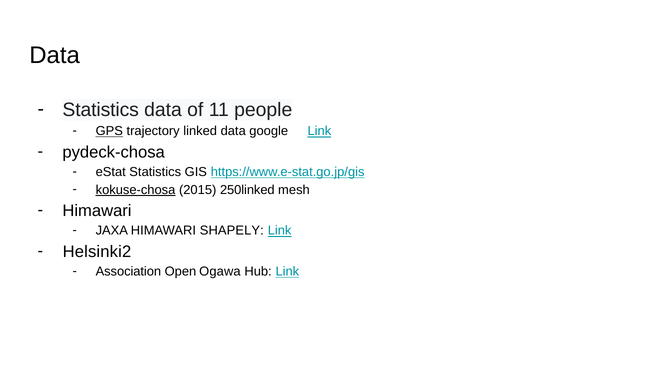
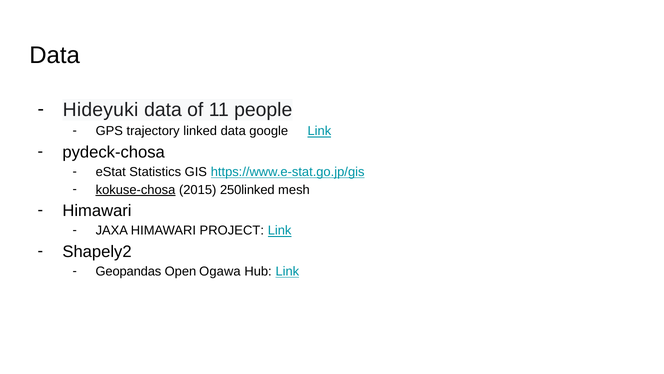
Statistics: Statistics -> Hideyuki (101, 110)
GPS underline: present -> none (109, 131)
SHAPELY: SHAPELY -> PROJECT (232, 230)
Helsinki2: Helsinki2 -> Shapely2 (97, 251)
Association: Association -> Geopandas (128, 271)
